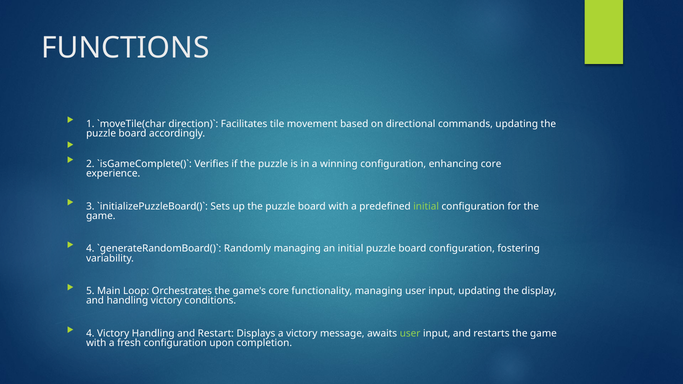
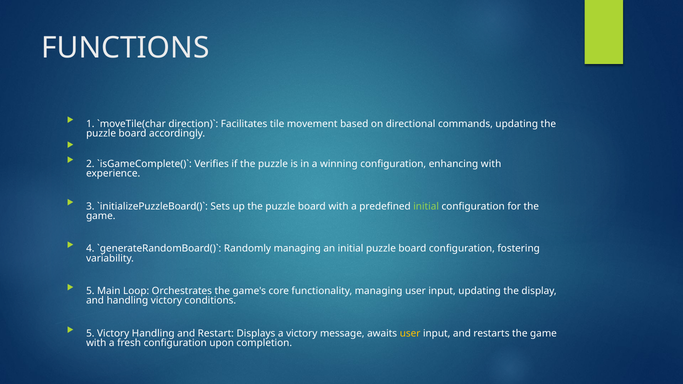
enhancing core: core -> with (491, 164)
4: 4 -> 5 (90, 334)
user colour: light green -> yellow (410, 334)
